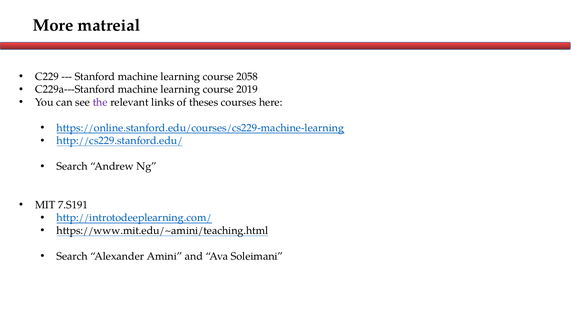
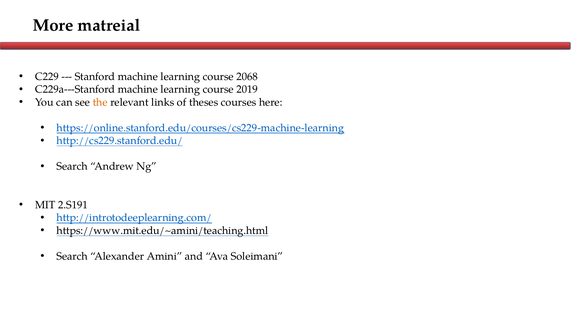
2058: 2058 -> 2068 (247, 77)
the colour: purple -> orange (100, 102)
7.S191: 7.S191 -> 2.S191 (73, 205)
